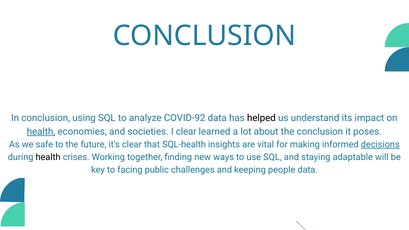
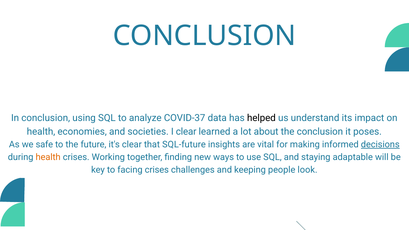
COVID-92: COVID-92 -> COVID-37 (185, 118)
health underline: present -> none (41, 132)
SQL-health: SQL-health -> SQL-future (184, 145)
health colour: black -> orange (48, 157)
facing public: public -> crises (157, 170)
people data: data -> look (307, 170)
